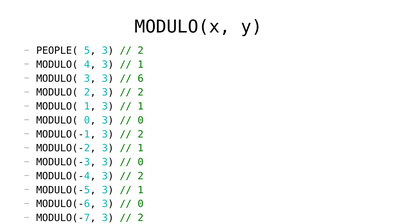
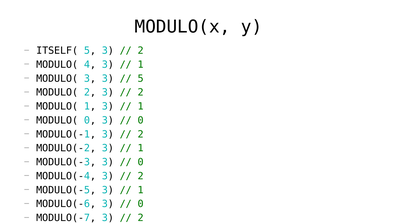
PEOPLE(: PEOPLE( -> ITSELF( (57, 50)
6: 6 -> 5 (141, 78)
